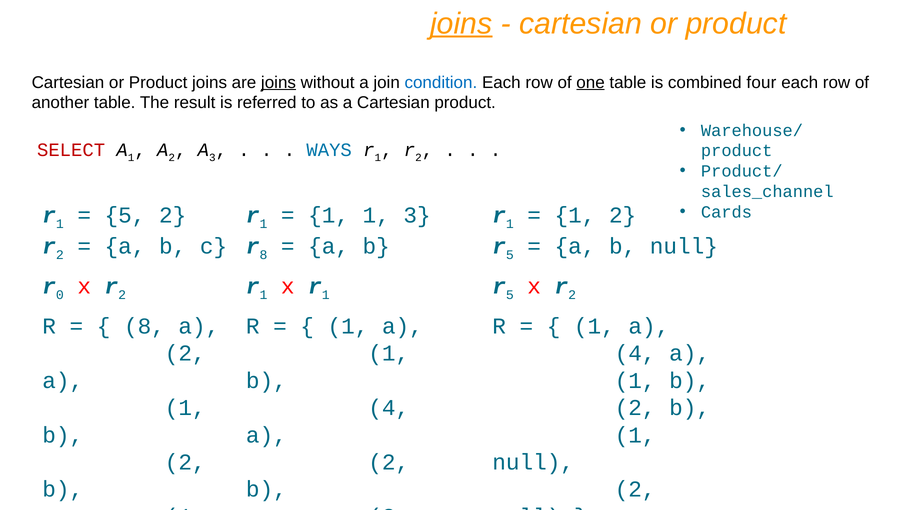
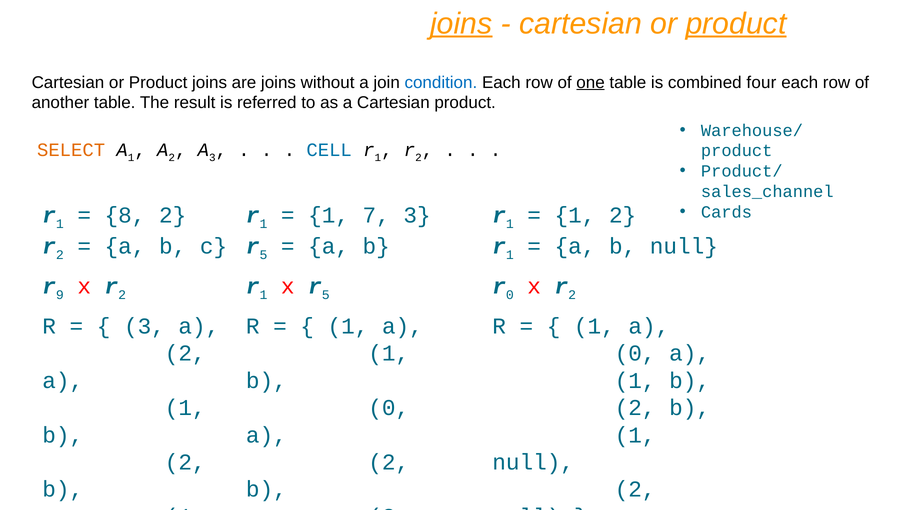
product underline: none -> present (736, 24)
joins underline: present -> none (278, 82)
SELECT colour: red -> orange (71, 150)
WAYS: WAYS -> CELL (329, 150)
5: 5 -> 8 (125, 215)
1 1: 1 -> 7 (376, 215)
8: 8 -> 5 (263, 255)
5: 5 -> 1 (510, 255)
0: 0 -> 9 (60, 295)
x r 1: 1 -> 5 (326, 295)
5: 5 -> 0 (510, 295)
8: 8 -> 3 (144, 326)
4: 4 -> 0 (635, 354)
4: 4 -> 0 (389, 408)
